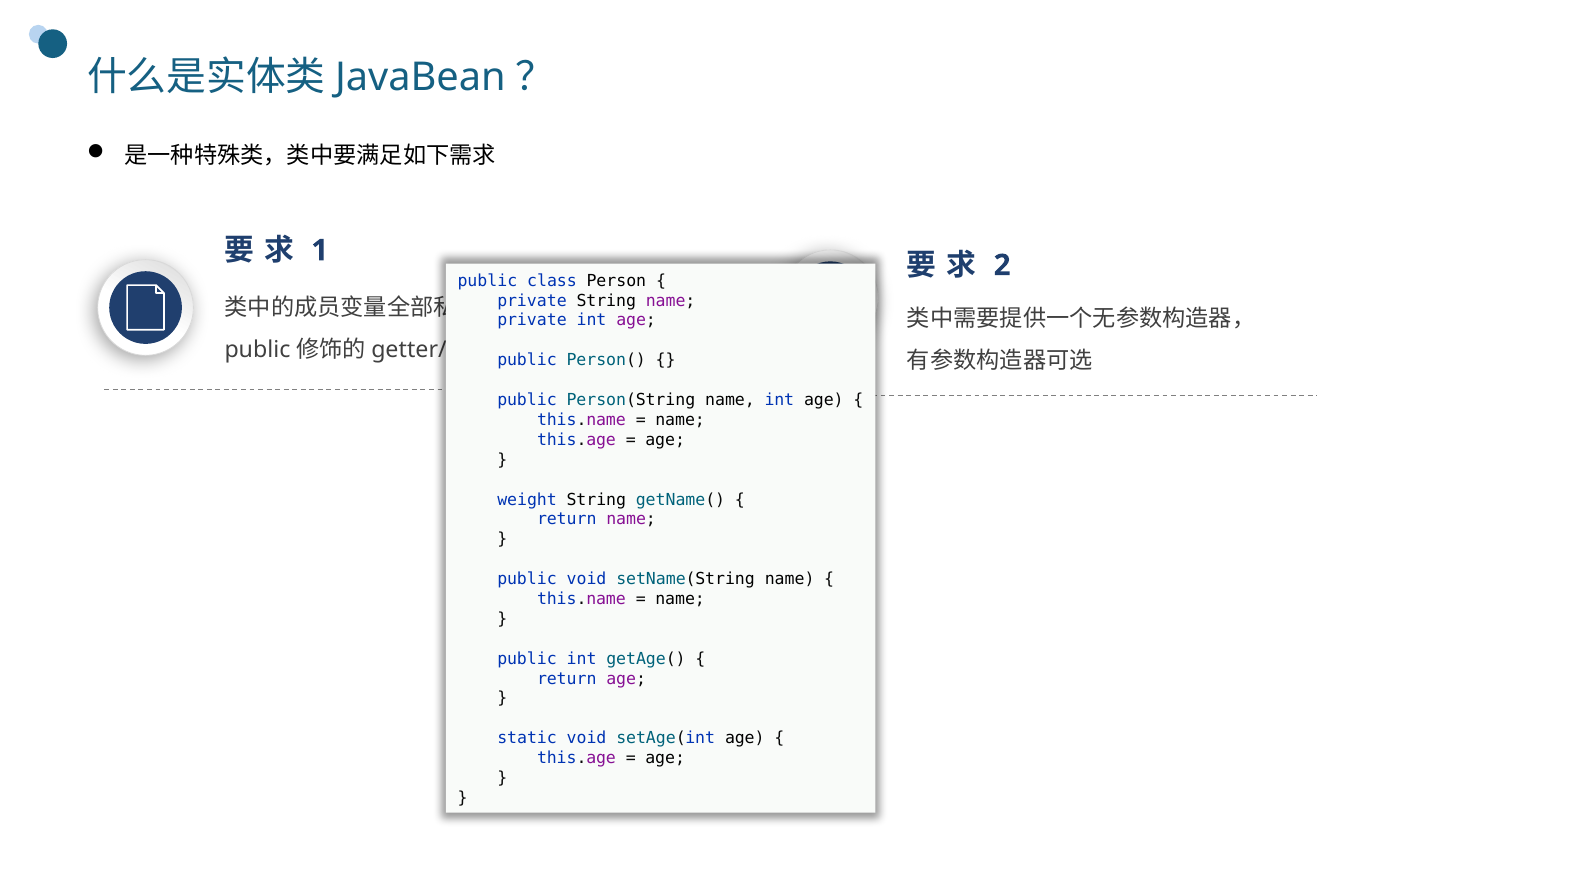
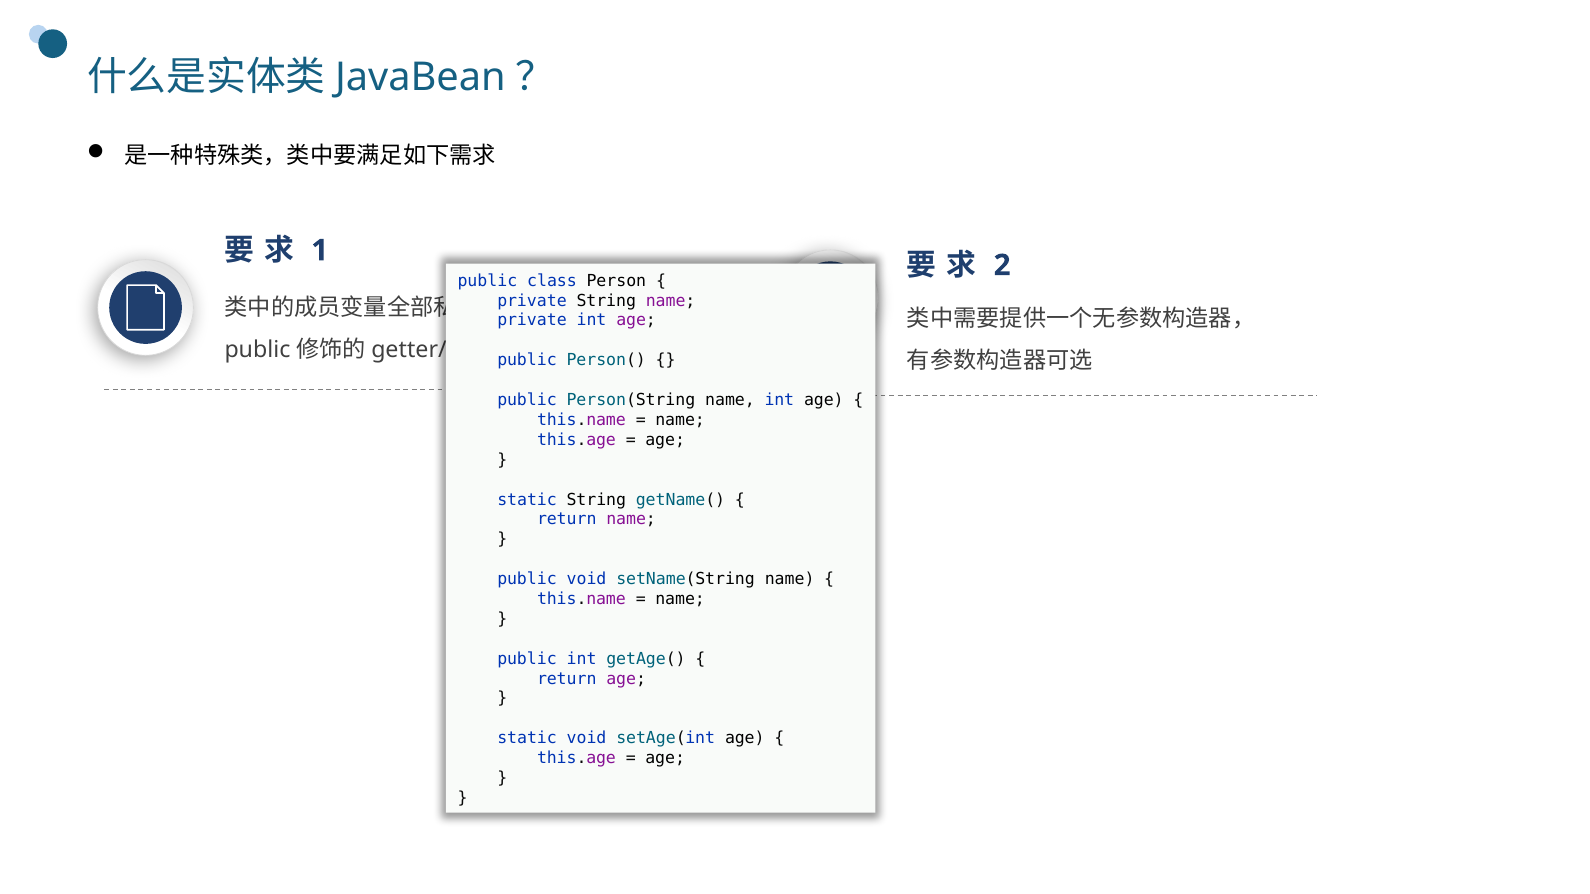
weight: weight -> static (527, 500)
